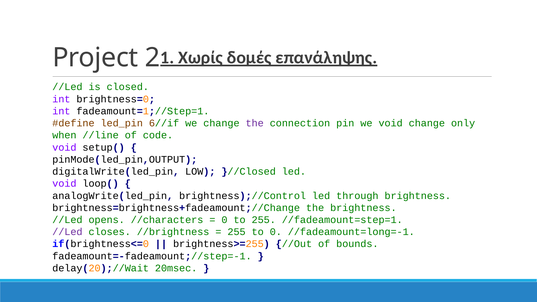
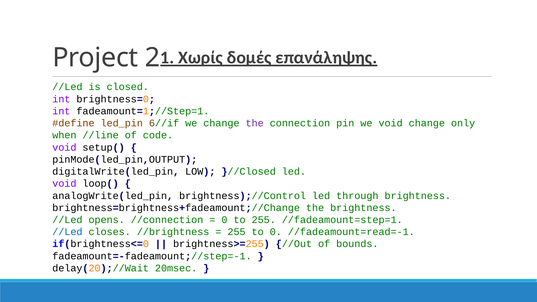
//characters: //characters -> //connection (167, 220)
//Led colour: purple -> blue (67, 232)
//fadeamount=long=-1: //fadeamount=long=-1 -> //fadeamount=read=-1 (351, 232)
